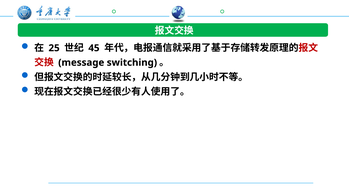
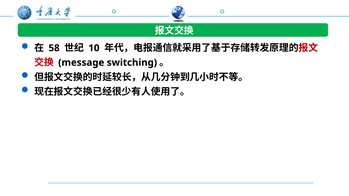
25: 25 -> 58 (54, 48)
45: 45 -> 10 (94, 48)
